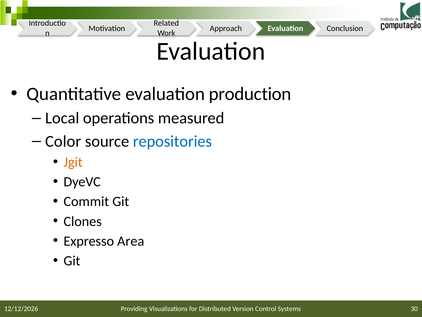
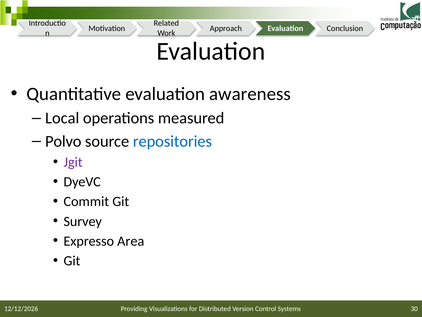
production: production -> awareness (250, 94)
Color: Color -> Polvo (63, 141)
Jgit colour: orange -> purple (73, 162)
Clones: Clones -> Survey (83, 221)
